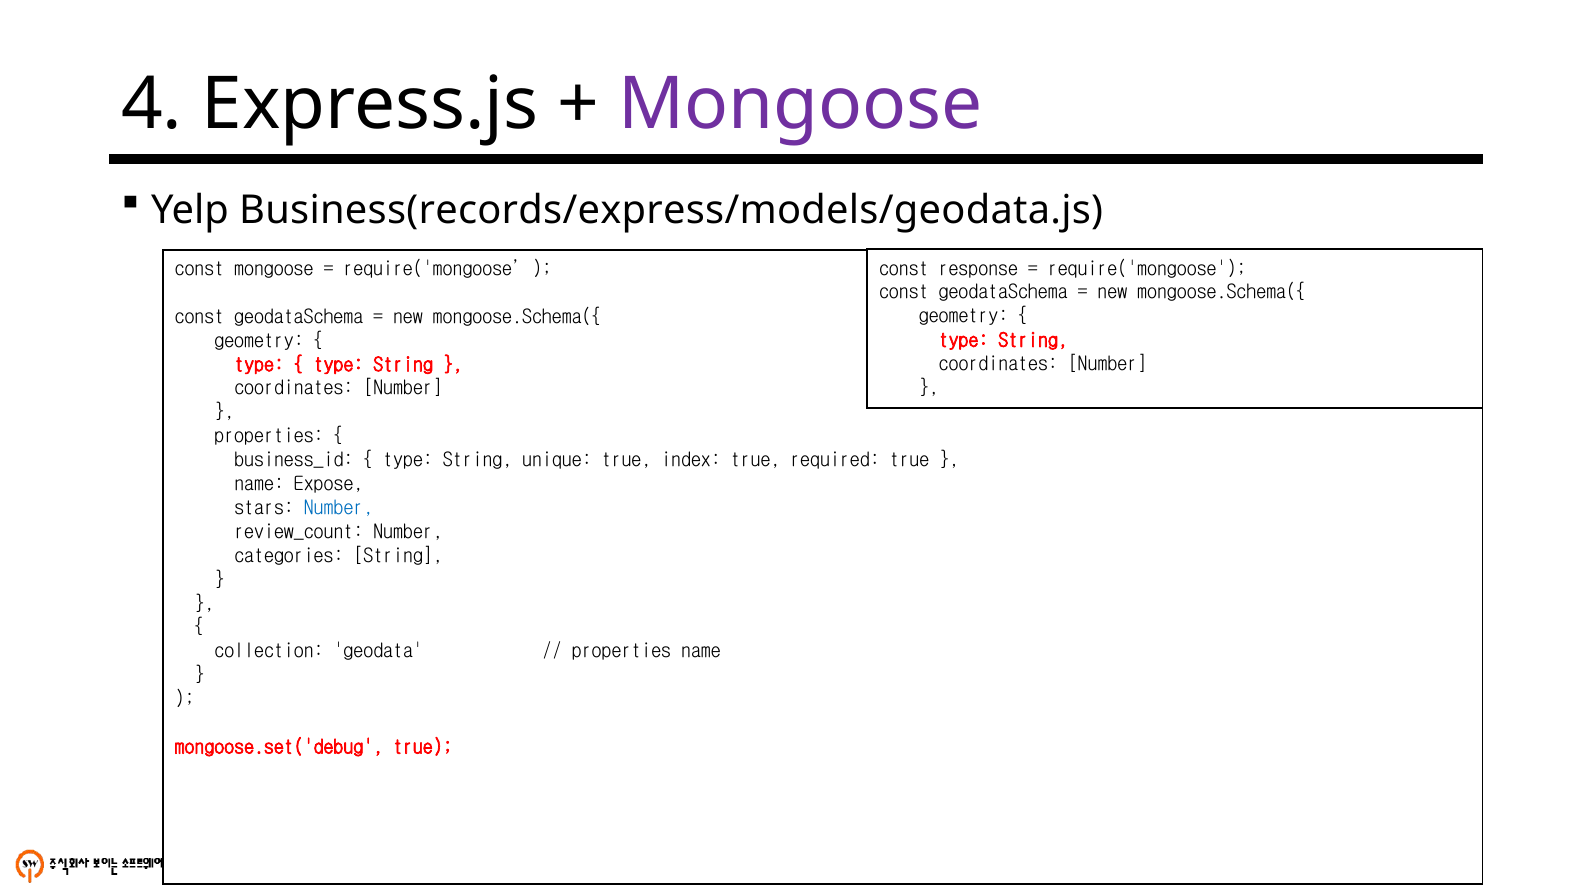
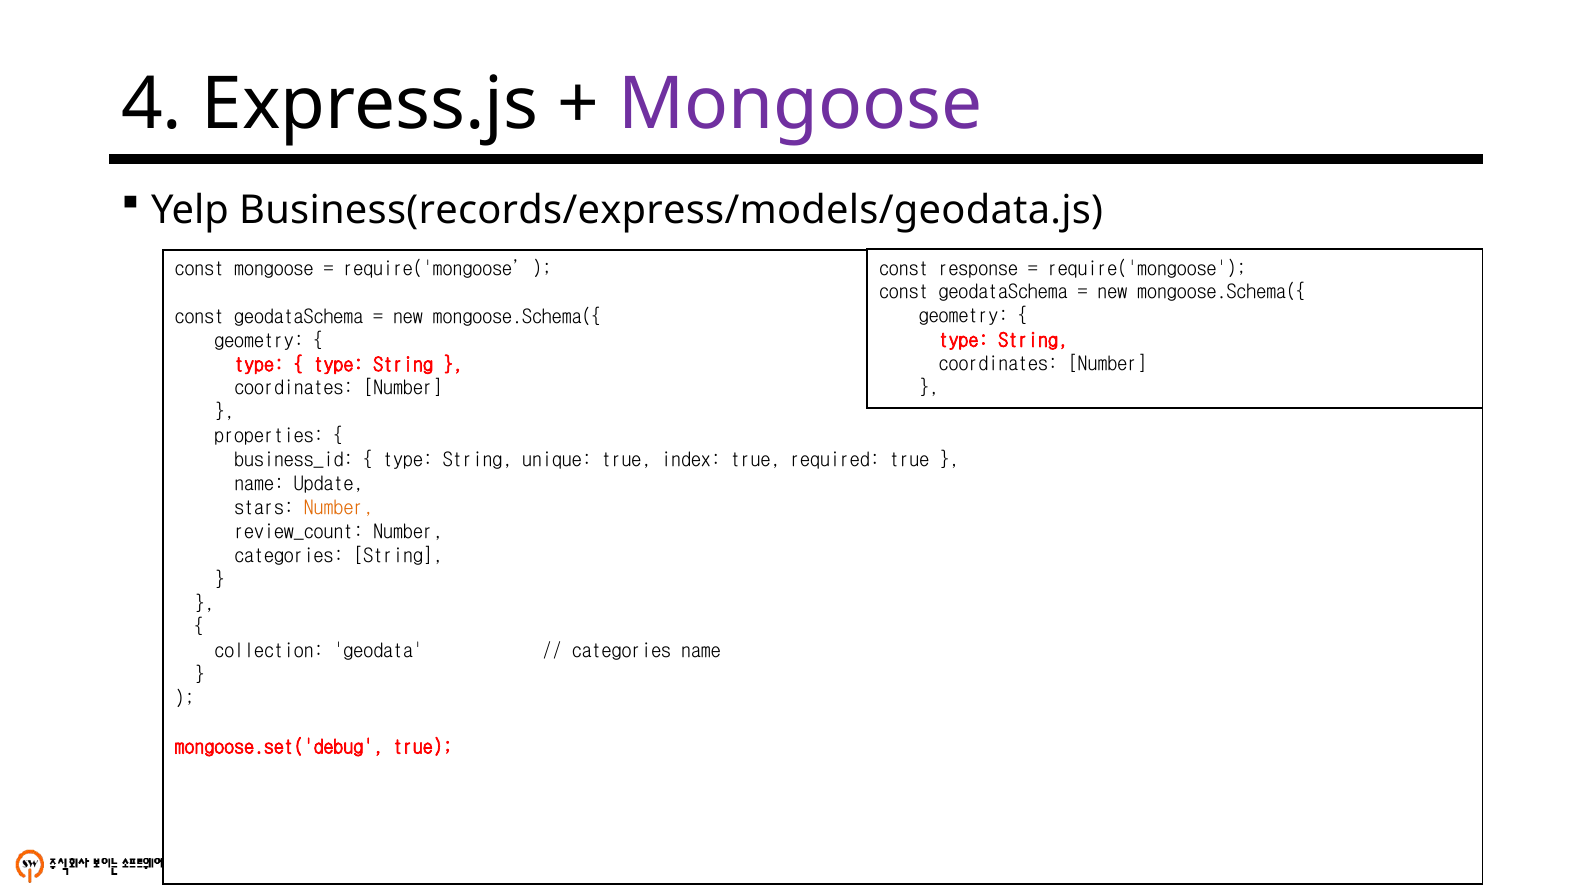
Expose: Expose -> Update (329, 484)
Number colour: blue -> orange (339, 508)
properties: properties -> categories (622, 651)
